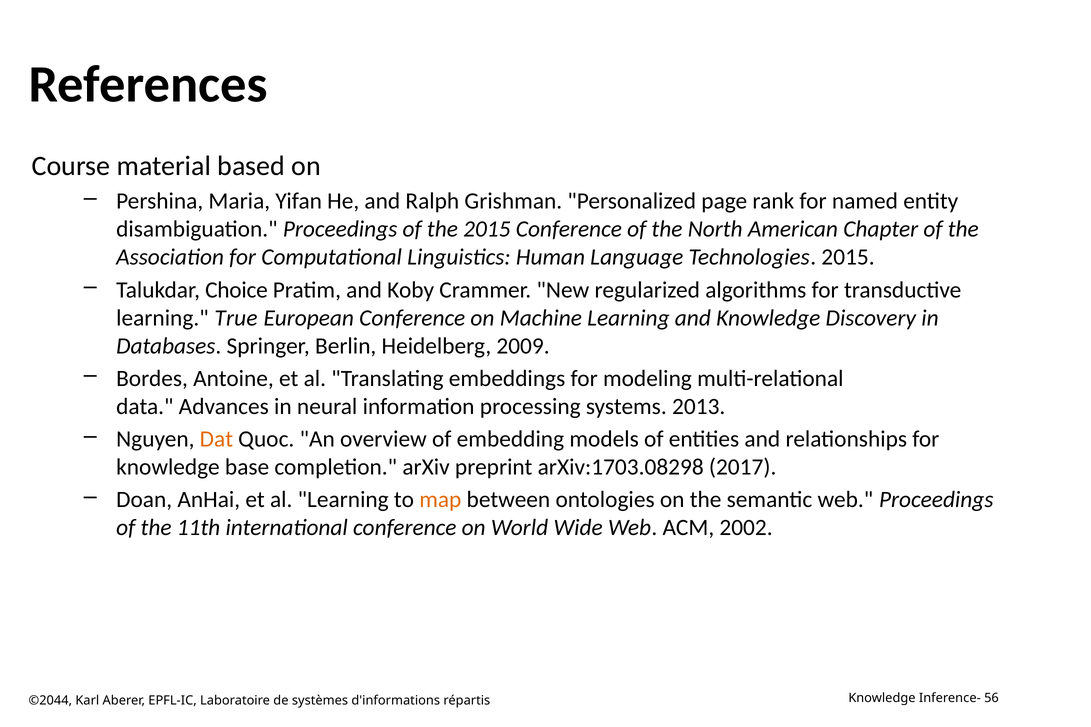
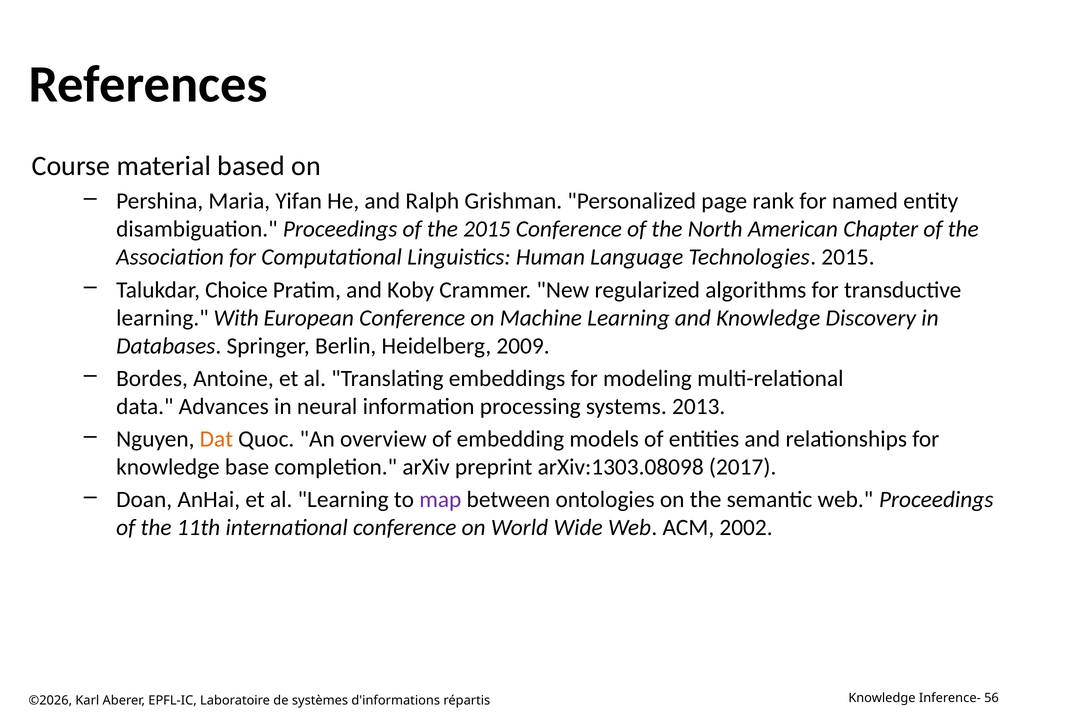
True: True -> With (236, 318)
arXiv:1703.08298: arXiv:1703.08298 -> arXiv:1303.08098 (621, 467)
map colour: orange -> purple (440, 500)
©2044: ©2044 -> ©2026 (50, 701)
